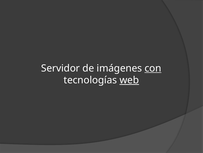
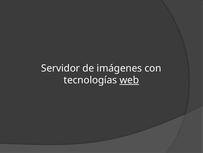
con underline: present -> none (153, 68)
